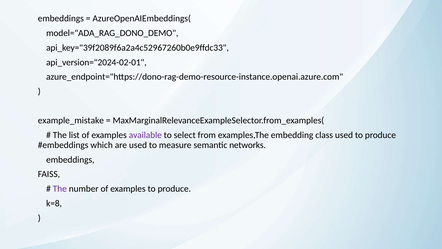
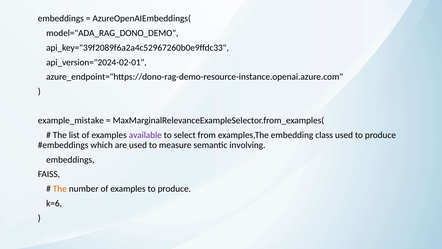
networks: networks -> involving (247, 145)
The colour: purple -> orange (60, 189)
k=8: k=8 -> k=6 (54, 203)
